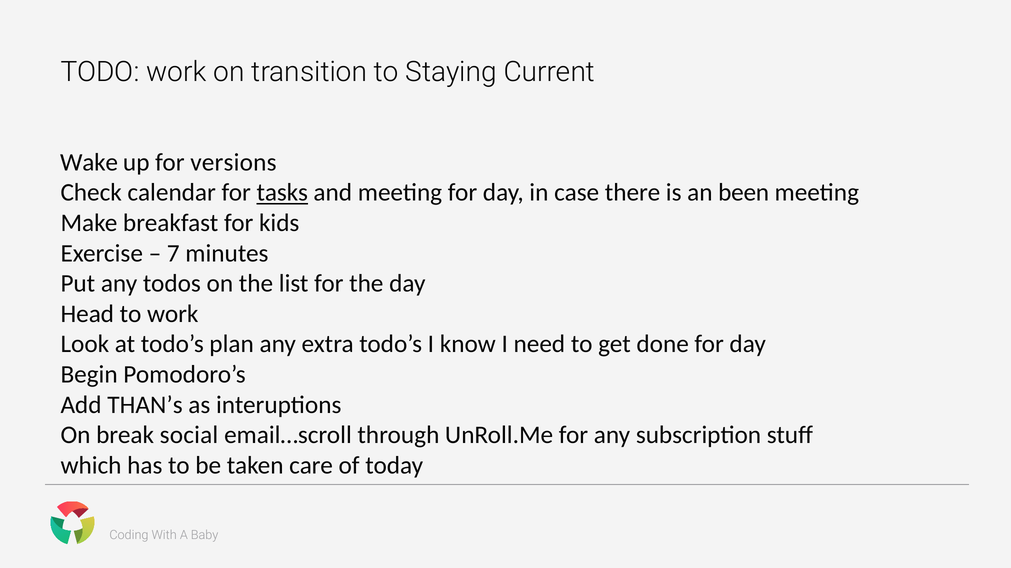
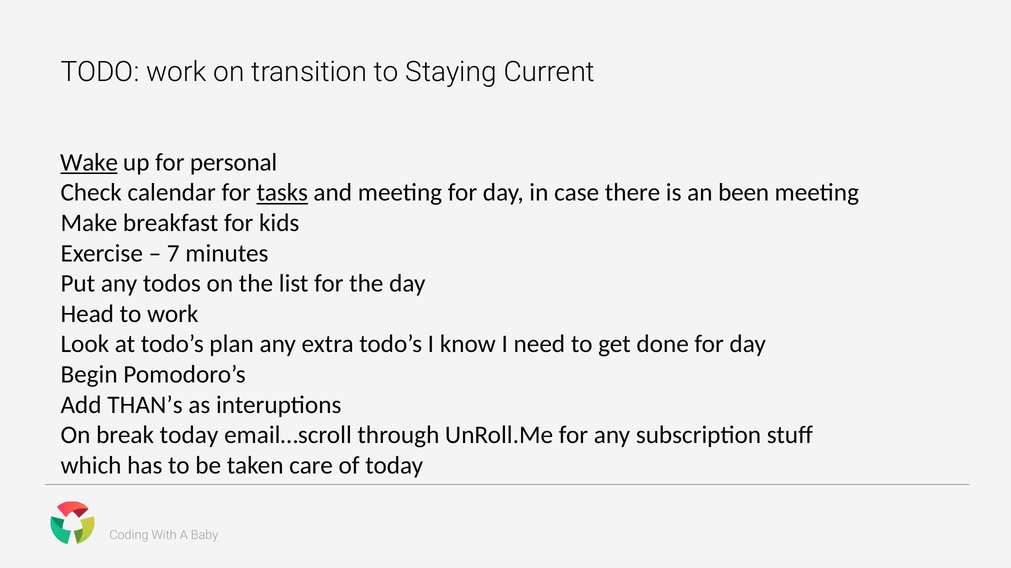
Wake underline: none -> present (89, 163)
versions: versions -> personal (234, 163)
break social: social -> today (189, 436)
